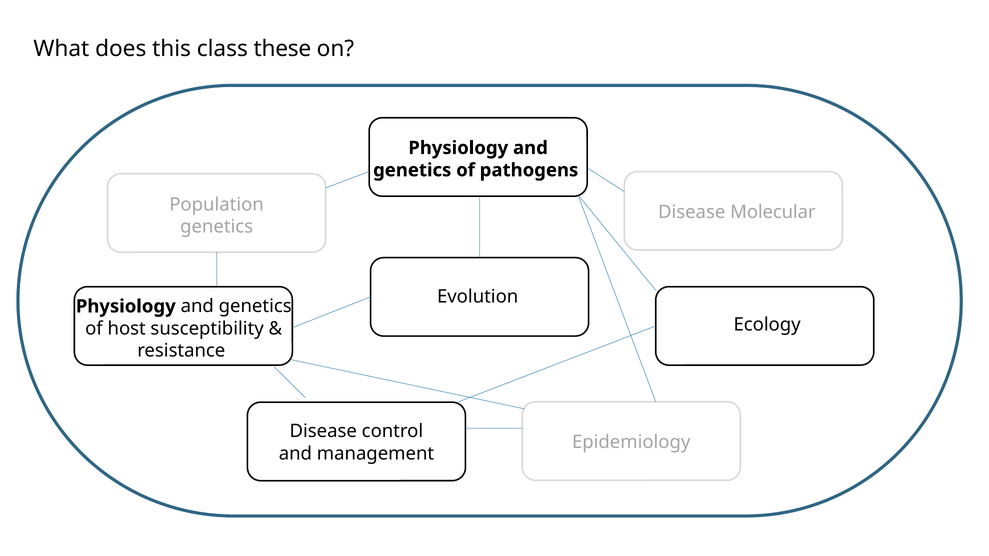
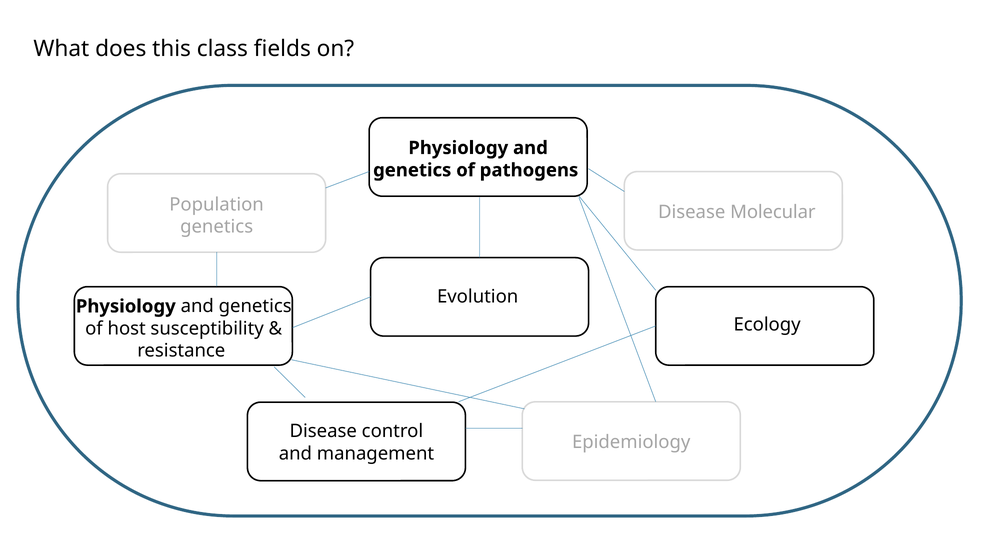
these: these -> fields (282, 49)
